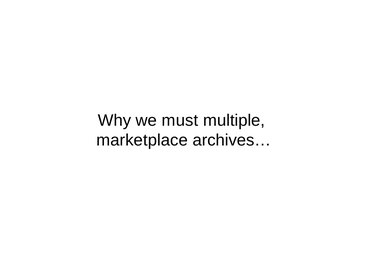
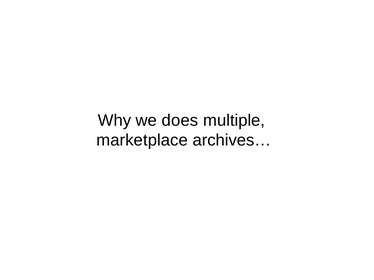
must: must -> does (180, 121)
